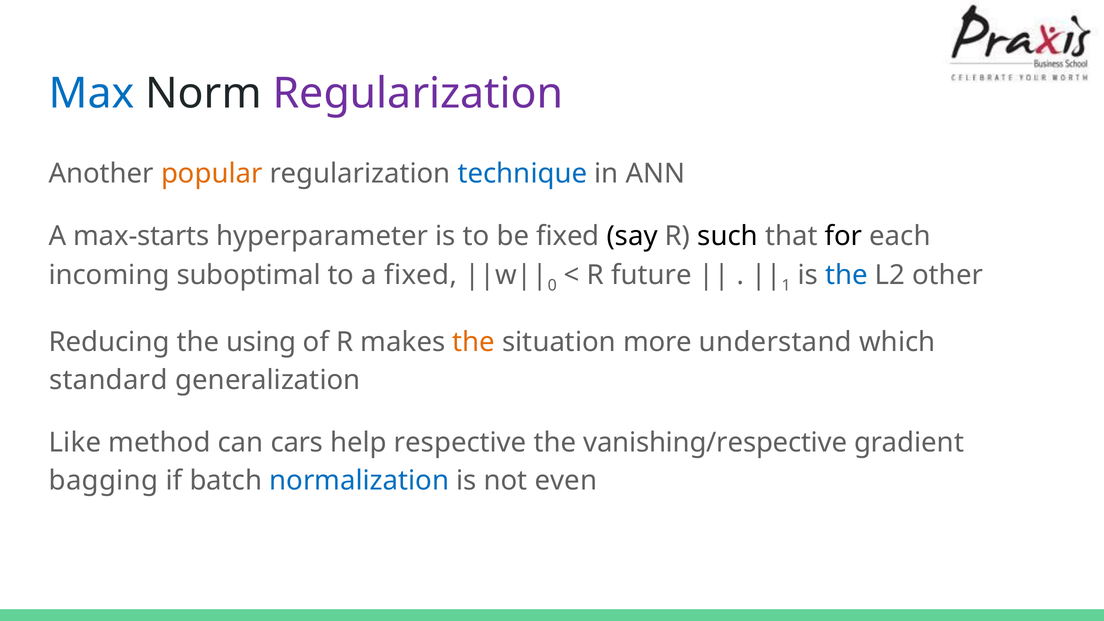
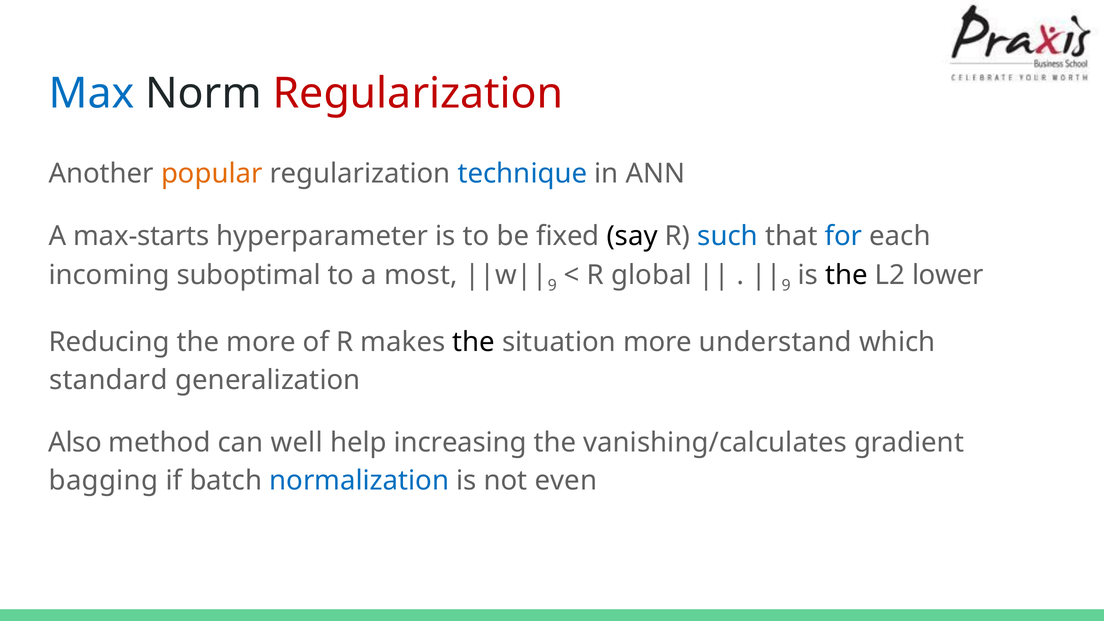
Regularization colour: purple -> red (418, 94)
such colour: black -> blue (728, 236)
for colour: black -> blue (844, 236)
a fixed: fixed -> most (421, 275)
0: 0 -> 9 (552, 286)
future: future -> global (651, 275)
1: 1 -> 9 (786, 286)
the colour: blue -> black (846, 275)
other: other -> lower (948, 275)
the using: using -> more (261, 342)
the colour: orange -> black (474, 342)
Like: Like -> Also (75, 443)
cars: cars -> well (297, 443)
respective: respective -> increasing (460, 443)
vanishing/respective: vanishing/respective -> vanishing/calculates (715, 443)
